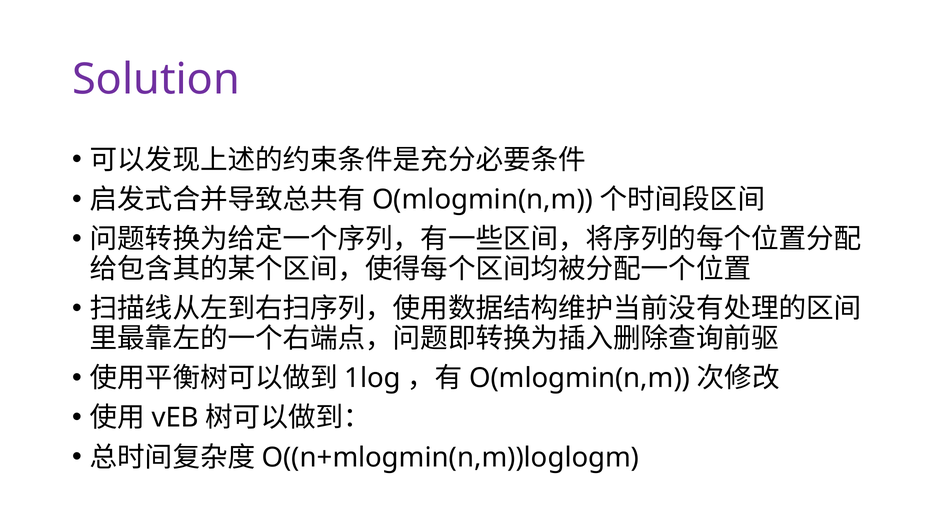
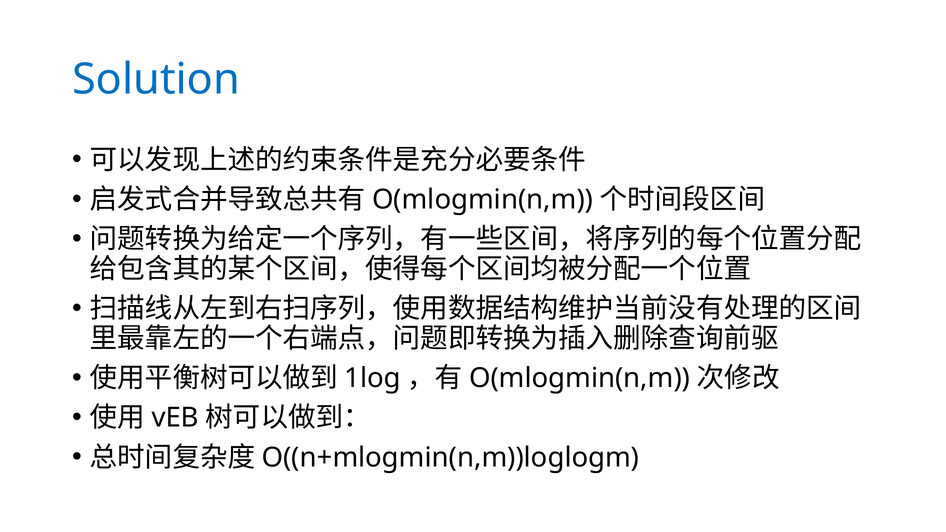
Solution colour: purple -> blue (156, 79)
